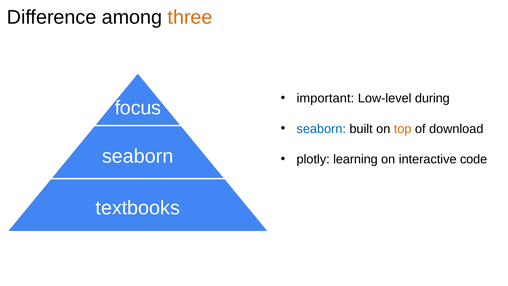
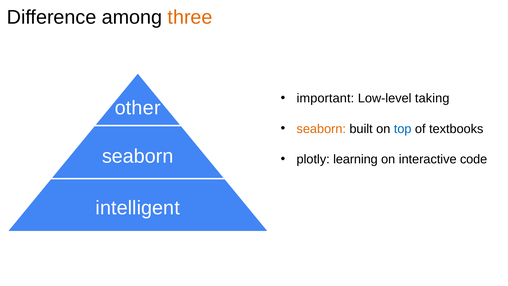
during: during -> taking (432, 98)
focus: focus -> other (138, 108)
seaborn colour: blue -> orange (321, 129)
top colour: orange -> blue (403, 129)
download: download -> textbooks (456, 129)
textbooks: textbooks -> intelligent (138, 208)
